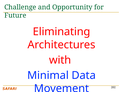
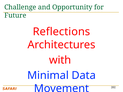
Eliminating: Eliminating -> Reflections (61, 32)
